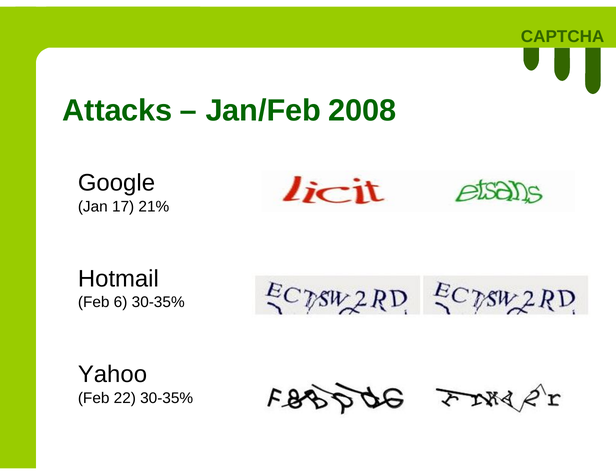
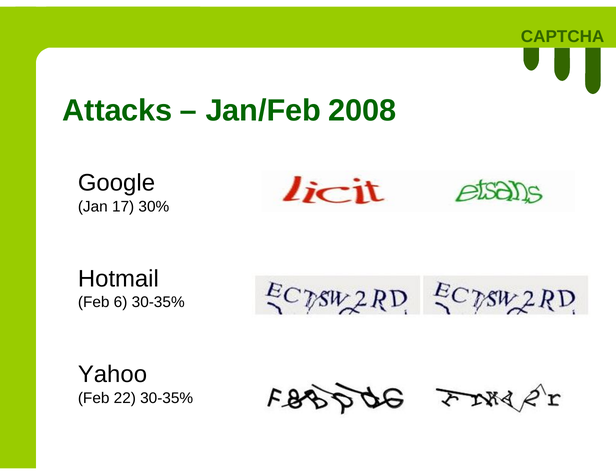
21%: 21% -> 30% (154, 207)
